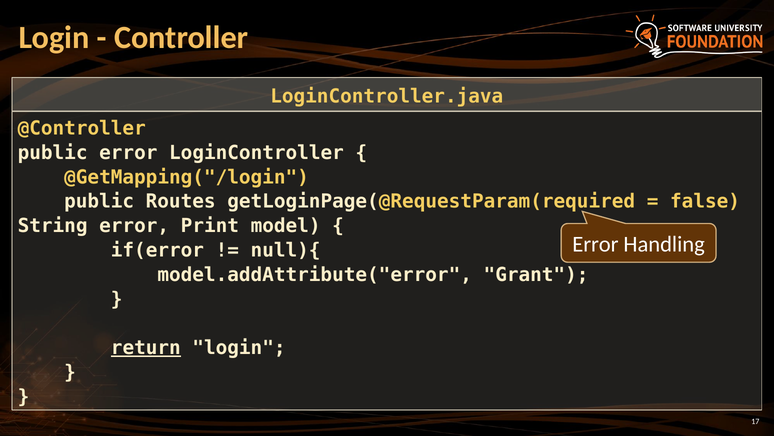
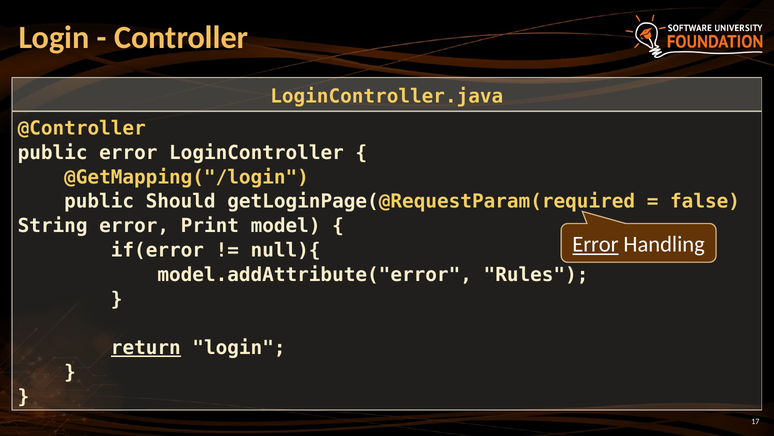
Routes: Routes -> Should (181, 201)
Error underline: none -> present (595, 244)
Grant: Grant -> Rules (536, 274)
